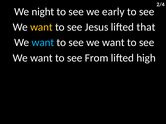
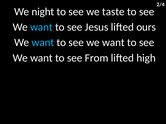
early: early -> taste (113, 12)
want colour: yellow -> light blue (41, 27)
that: that -> ours (146, 27)
